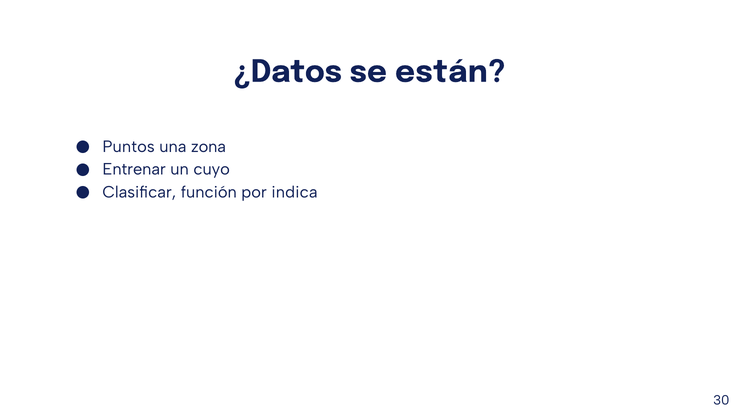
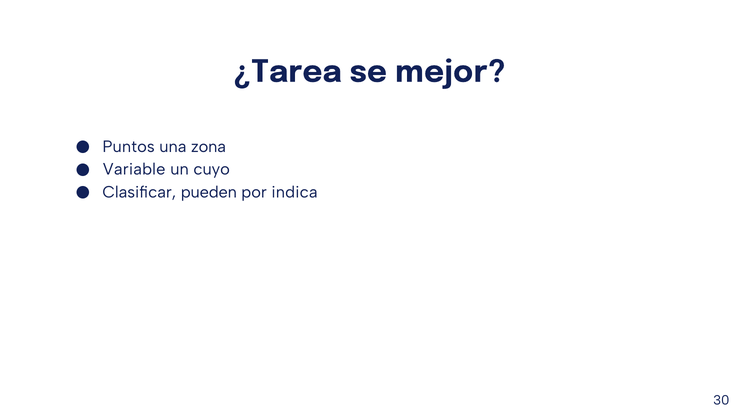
¿Datos: ¿Datos -> ¿Tarea (288, 72)
están: están -> mejor (450, 72)
Entrenar: Entrenar -> Variable (134, 170)
función: función -> pueden (209, 192)
